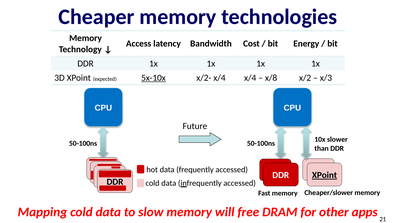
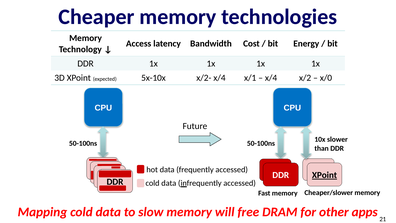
5x-10x underline: present -> none (153, 78)
x/4 x/4: x/4 -> x/1 (250, 78)
x/8: x/8 -> x/4 (271, 78)
x/3: x/3 -> x/0 (326, 78)
